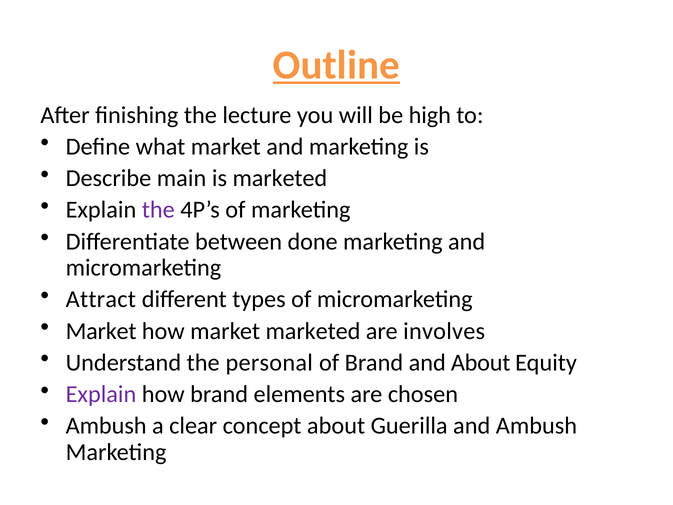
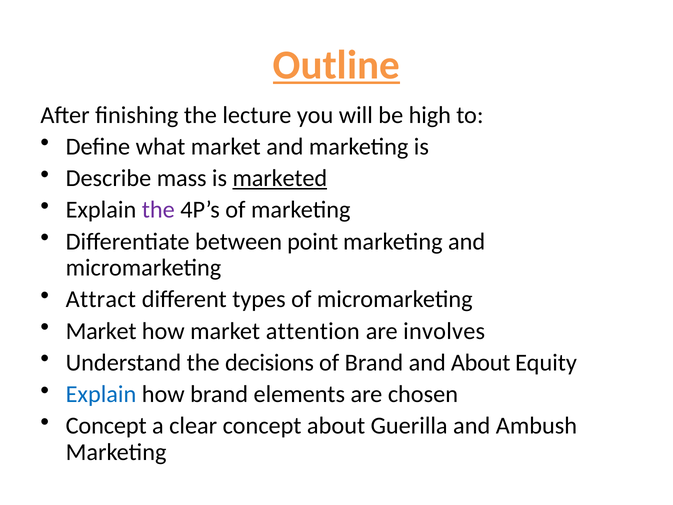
main: main -> mass (182, 178)
marketed underline: none -> present (280, 178)
done: done -> point (313, 241)
market marketed: marketed -> attention (313, 331)
personal: personal -> decisions (269, 362)
Explain colour: purple -> blue (101, 394)
Ambush: Ambush -> Concept (106, 426)
